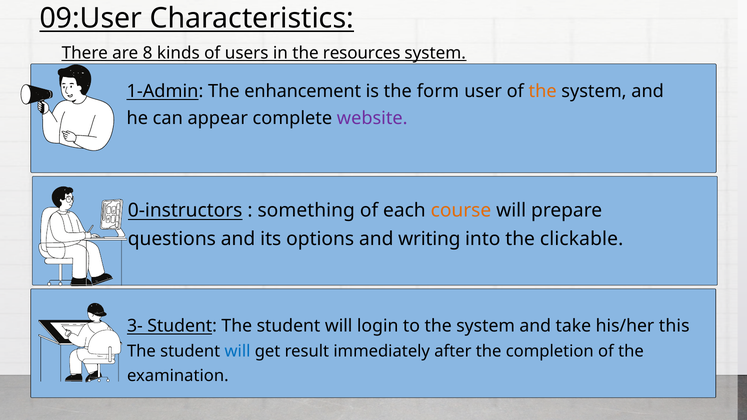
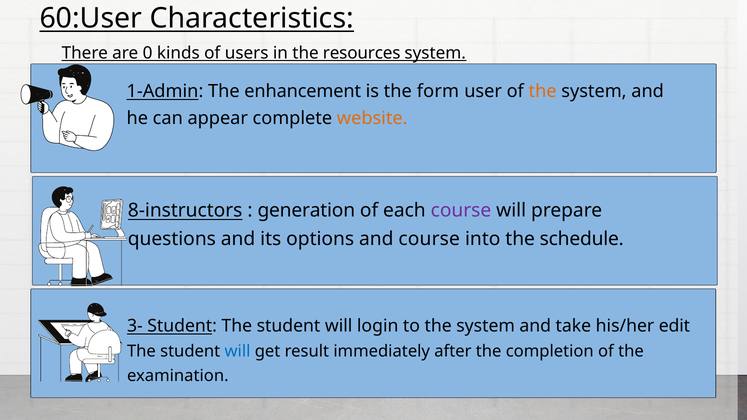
09:User: 09:User -> 60:User (91, 18)
8: 8 -> 0 (148, 53)
website colour: purple -> orange (372, 118)
0-instructors: 0-instructors -> 8-instructors (185, 211)
something: something -> generation (306, 211)
course colour: orange -> purple (461, 211)
and writing: writing -> course (429, 239)
clickable: clickable -> schedule (582, 239)
this: this -> edit (674, 326)
